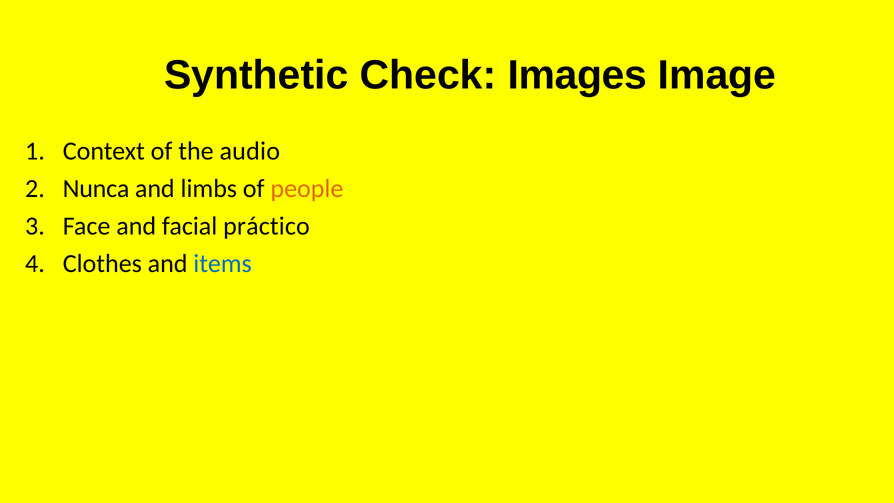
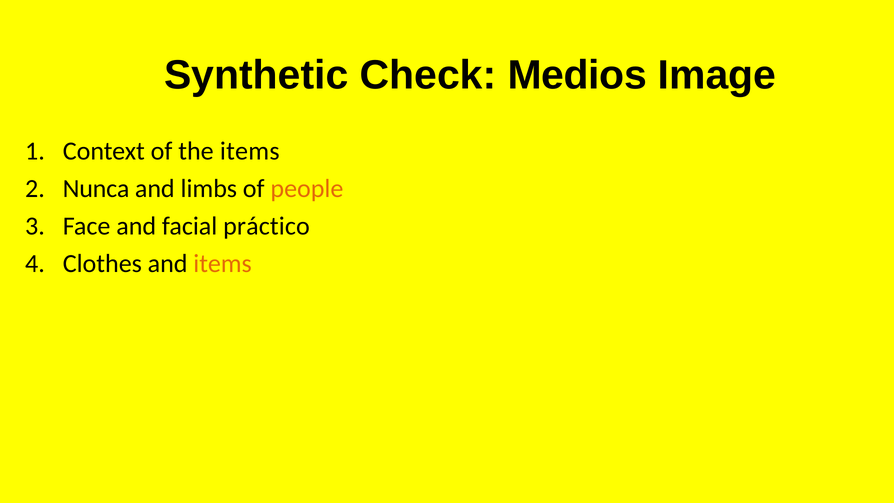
Images: Images -> Medios (577, 75)
the audio: audio -> items (250, 151)
items colour: blue -> orange (223, 263)
